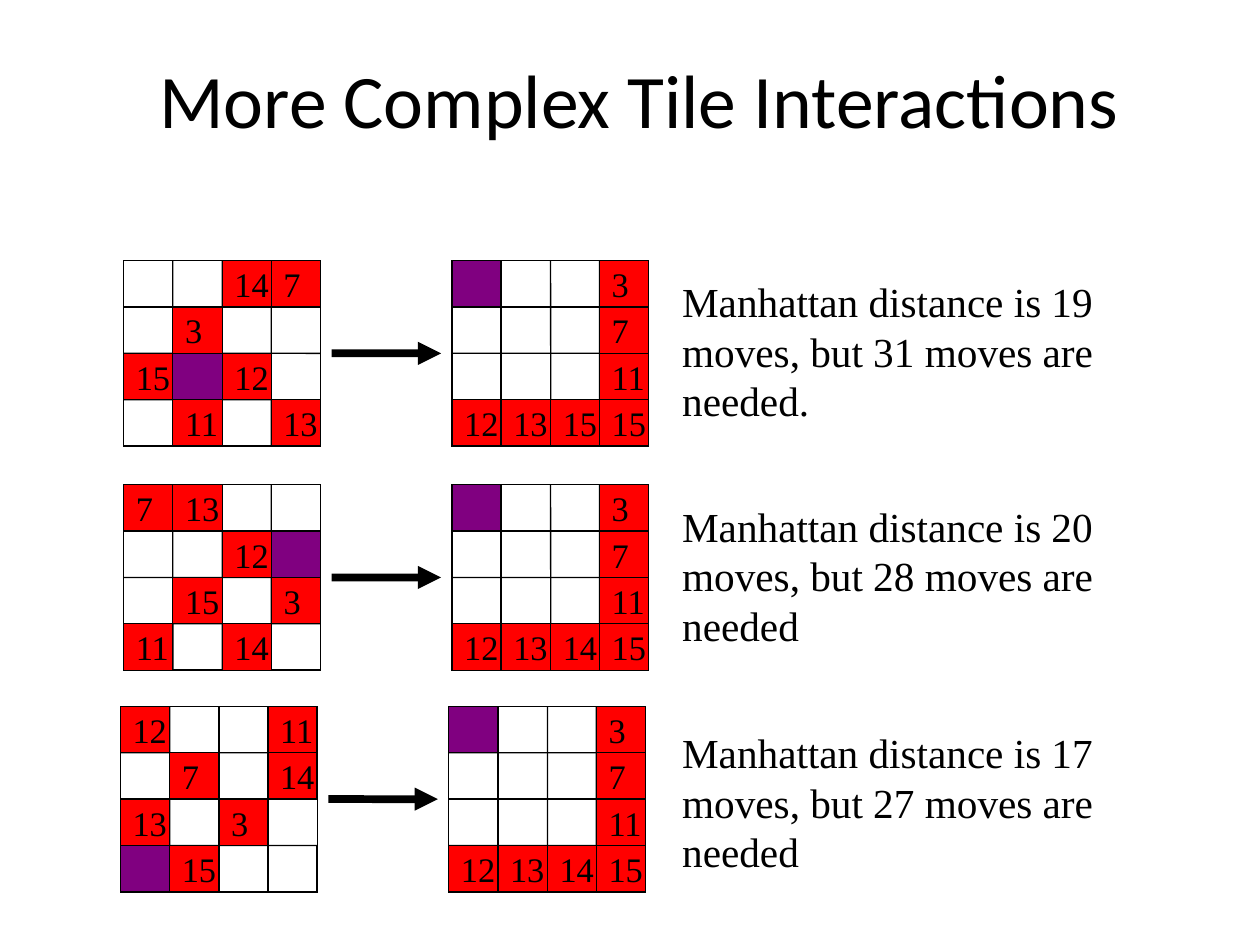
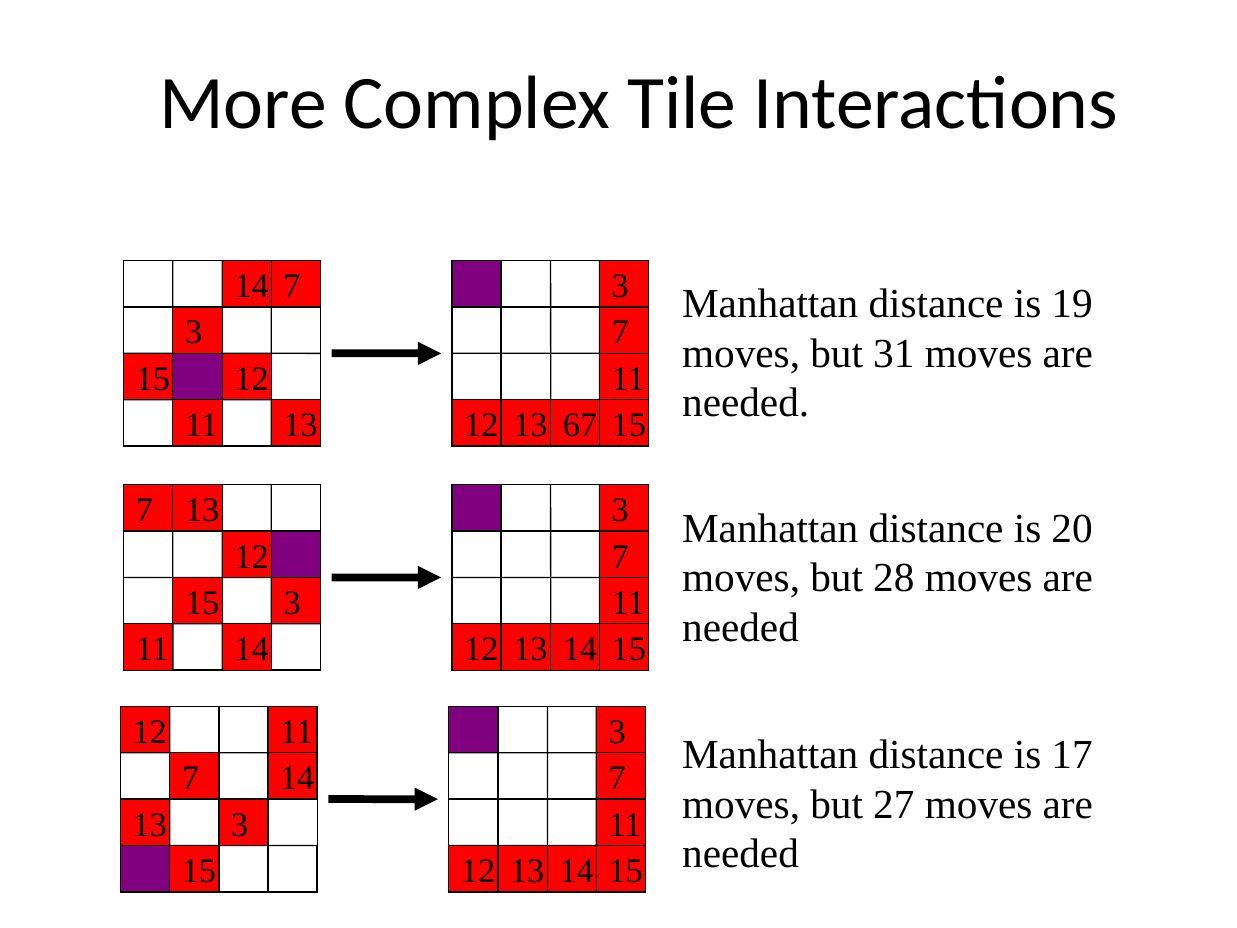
13 15: 15 -> 67 (580, 425)
